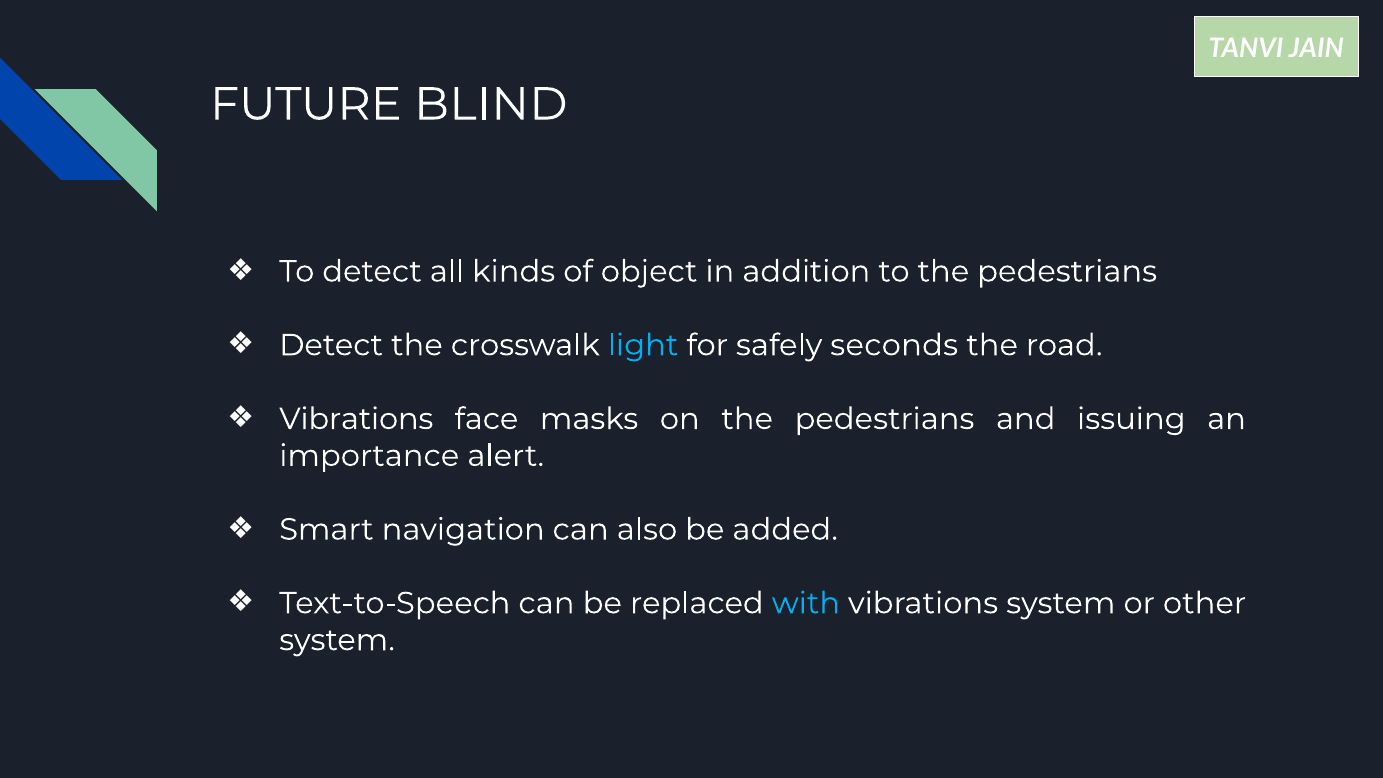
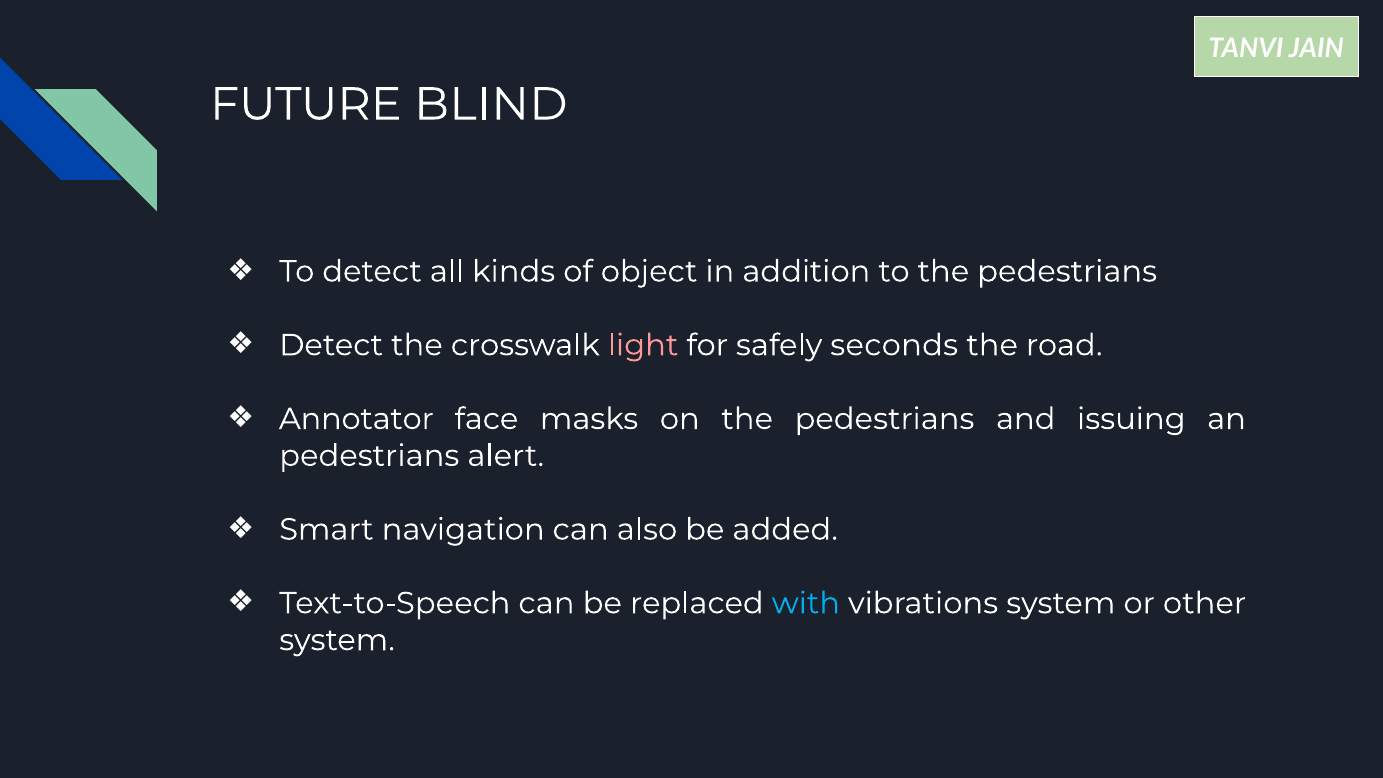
light colour: light blue -> pink (643, 345)
Vibrations: Vibrations -> Annotator (356, 419)
importance: importance -> pedestrians (369, 456)
